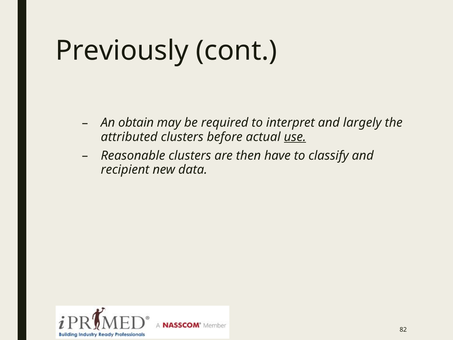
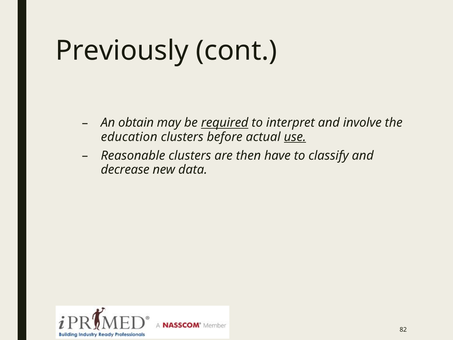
required underline: none -> present (225, 123)
largely: largely -> involve (362, 123)
attributed: attributed -> education (129, 137)
recipient: recipient -> decrease (125, 170)
